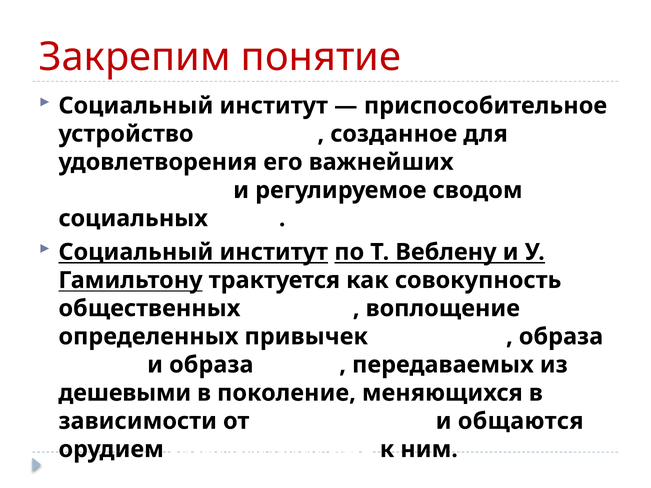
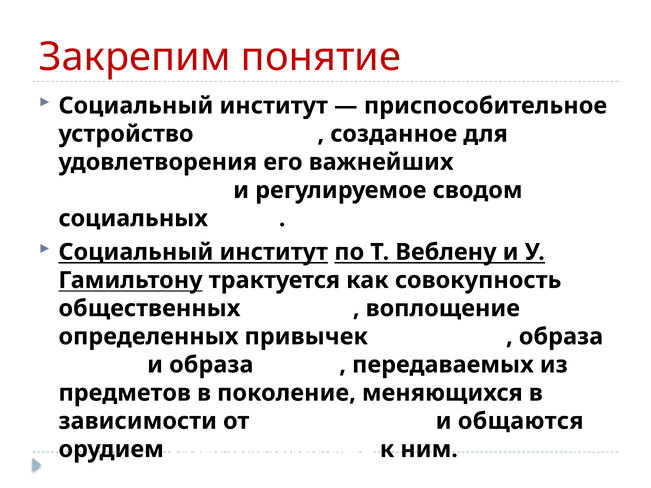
дешевыми: дешевыми -> предметов (125, 393)
